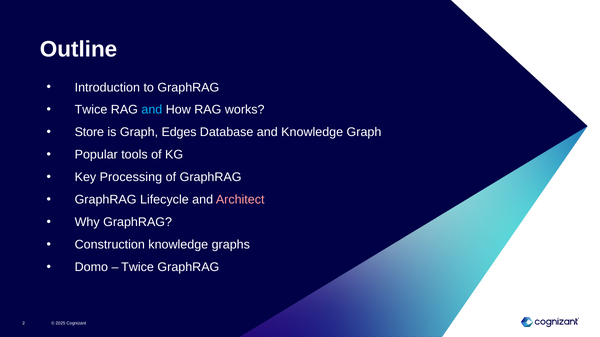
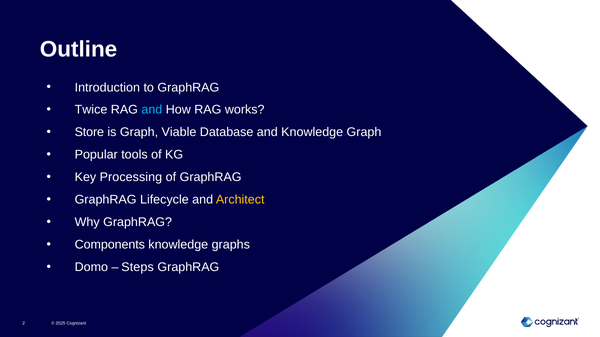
Edges: Edges -> Viable (179, 133)
Architect colour: pink -> yellow (240, 200)
Construction: Construction -> Components (110, 245)
Twice: Twice -> Steps (138, 268)
